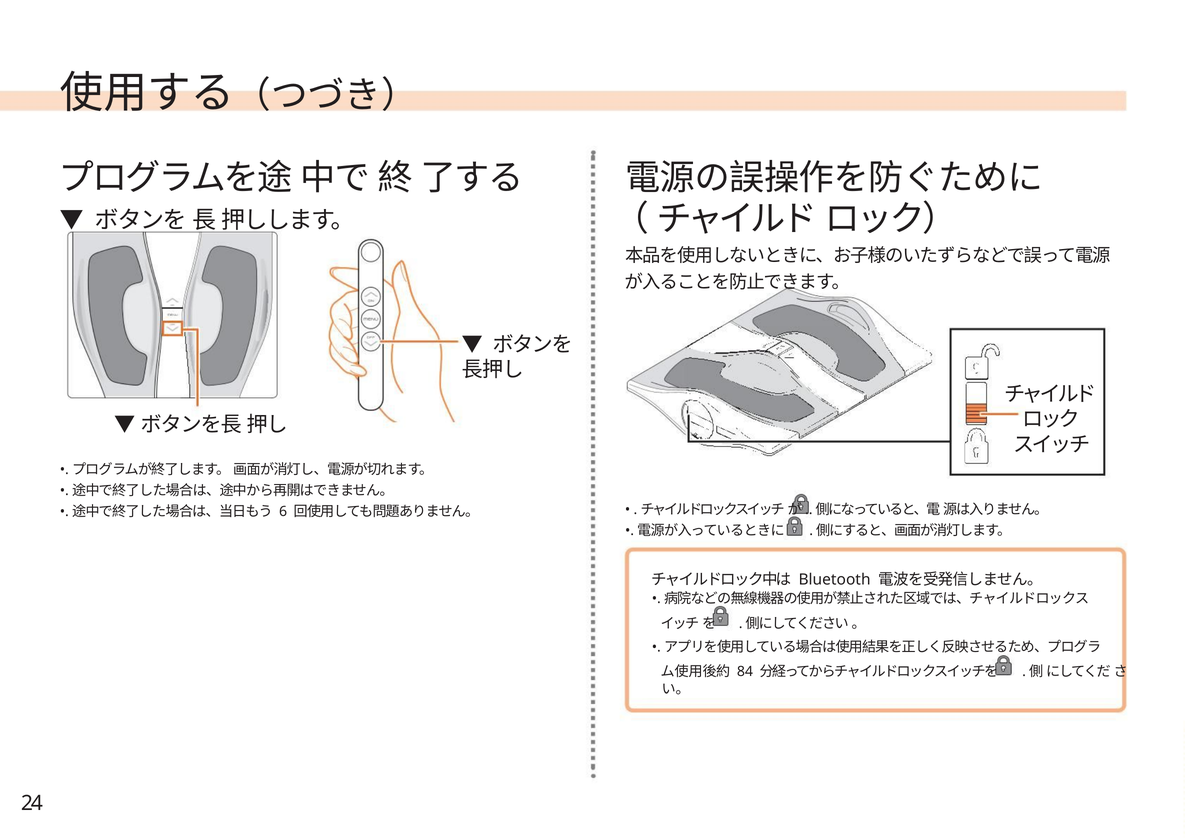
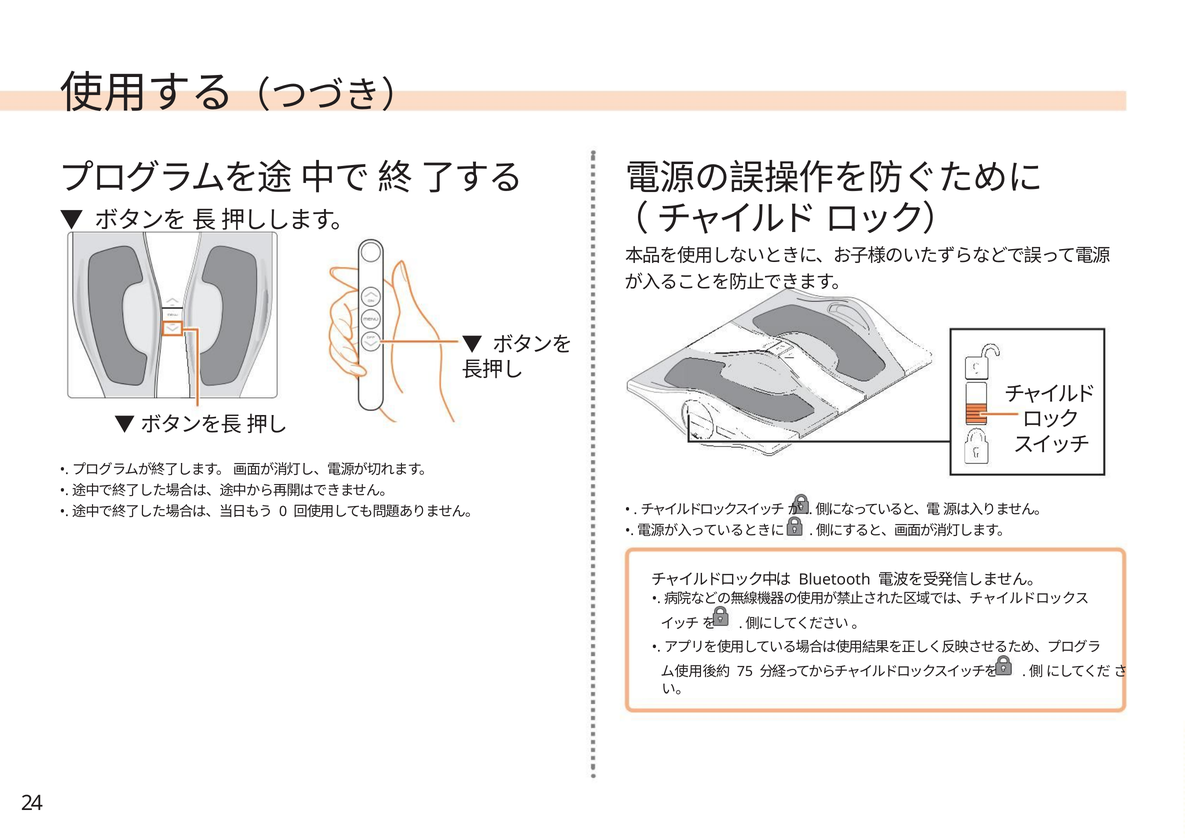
6: 6 -> 0 (283, 512)
84: 84 -> 75 (745, 672)
